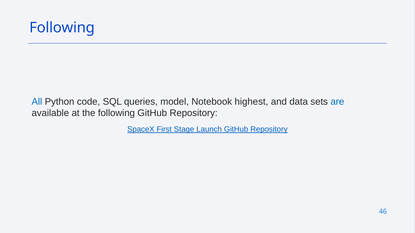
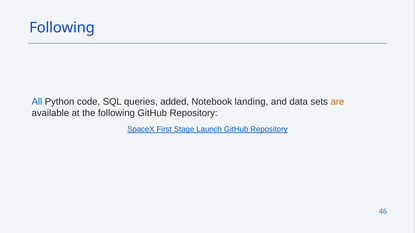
model: model -> added (175, 102)
highest: highest -> landing (251, 102)
are colour: blue -> orange (337, 102)
